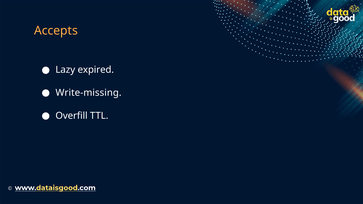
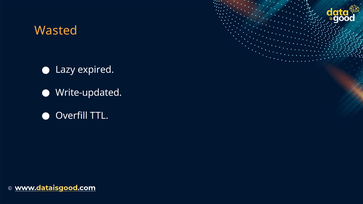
Accepts: Accepts -> Wasted (56, 31)
Write-missing: Write-missing -> Write-updated (89, 93)
